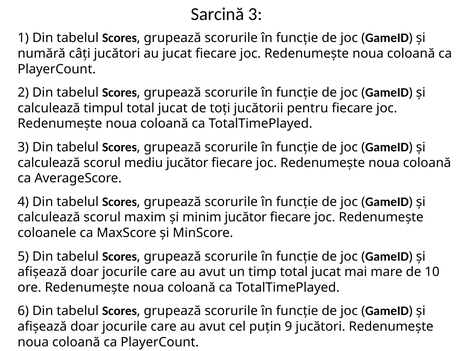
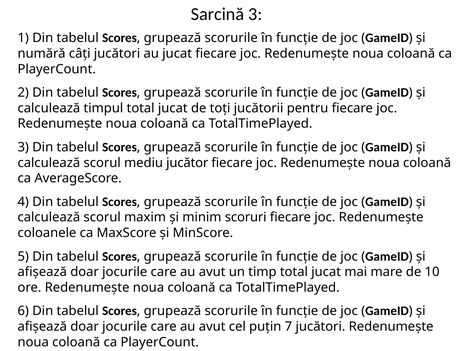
minim jucător: jucător -> scoruri (246, 217)
9: 9 -> 7 (288, 327)
